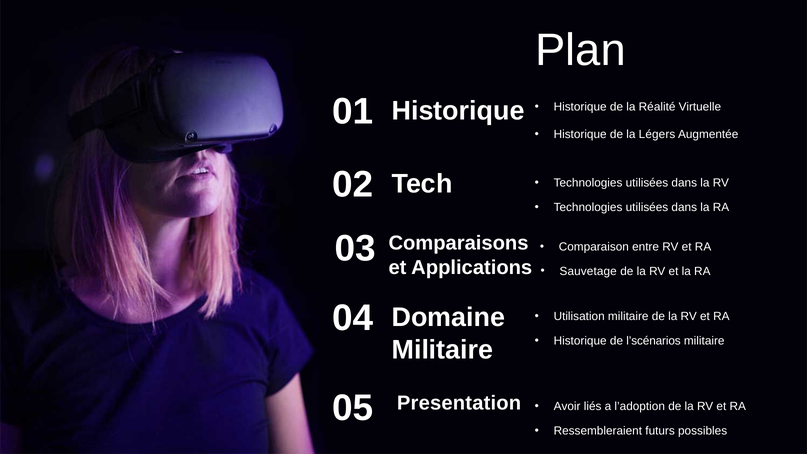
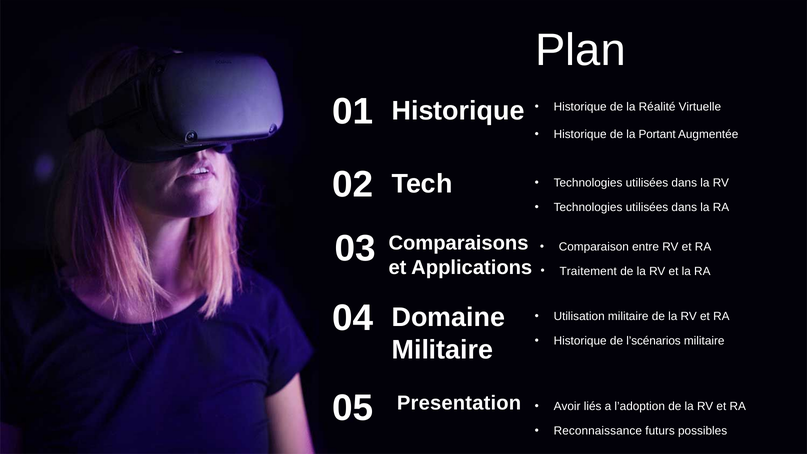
Légers: Légers -> Portant (657, 134)
Sauvetage: Sauvetage -> Traitement (588, 271)
Ressembleraient: Ressembleraient -> Reconnaissance (598, 431)
